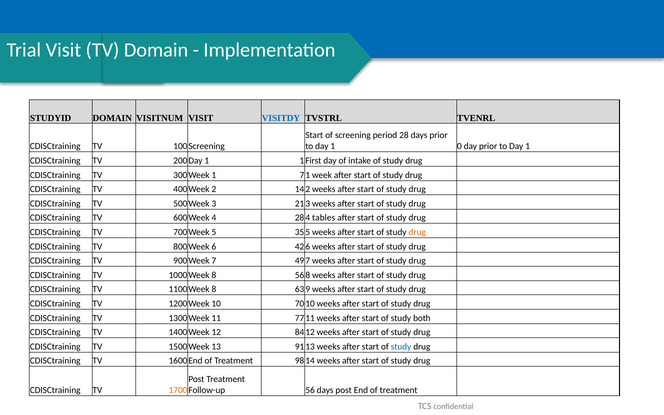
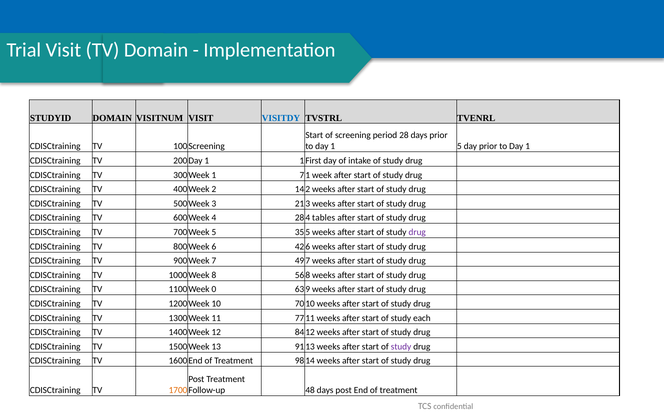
1 0: 0 -> 5 (459, 146)
drug colour: orange -> purple (417, 232)
8: 8 -> 0 (214, 289)
both: both -> each (422, 318)
study colour: blue -> purple (401, 347)
56: 56 -> 48 (310, 390)
